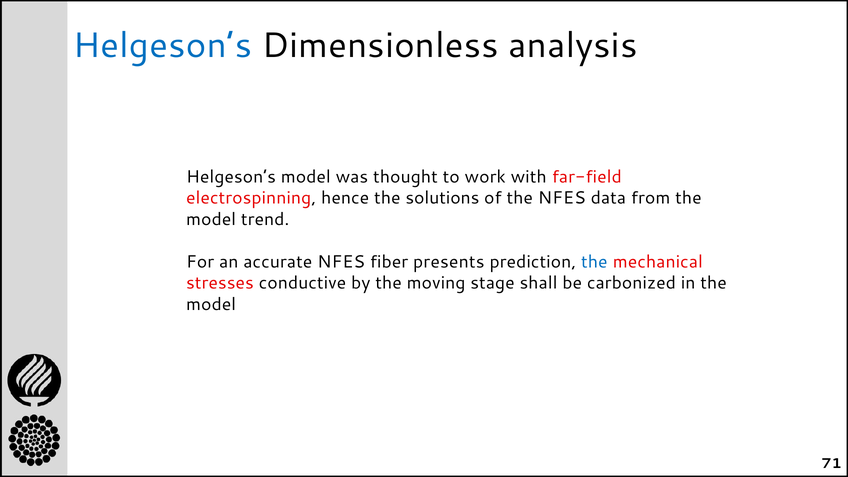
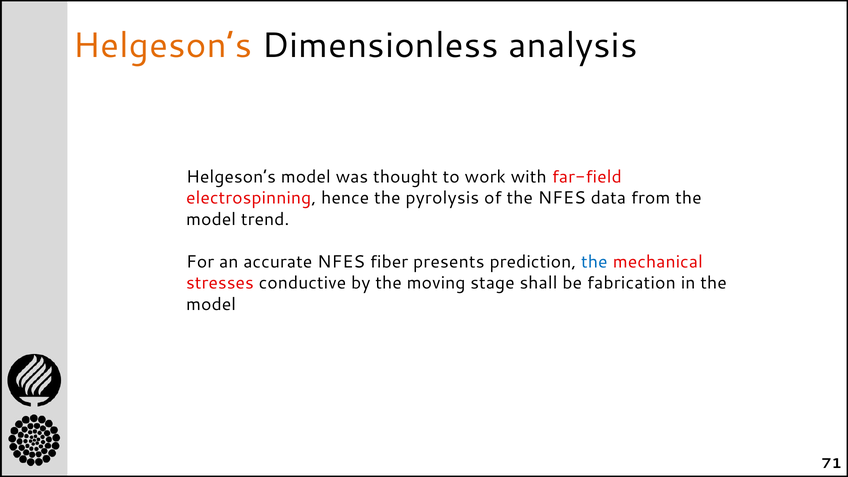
Helgeson’s colour: blue -> orange (162, 46)
solutions: solutions -> pyrolysis (442, 198)
carbonized: carbonized -> fabrication (631, 283)
